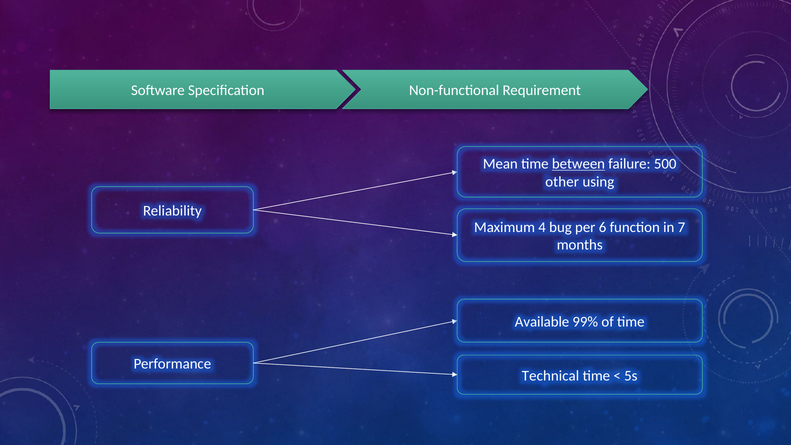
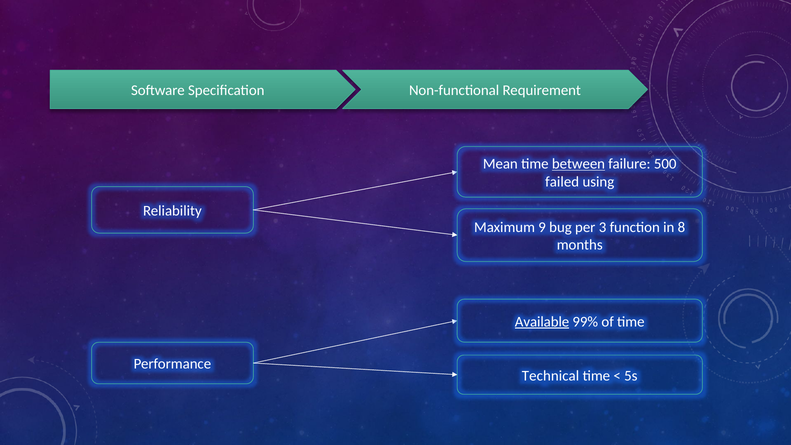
other: other -> failed (562, 182)
4: 4 -> 9 (542, 227)
6: 6 -> 3 (603, 227)
7: 7 -> 8 (681, 227)
Available underline: none -> present (542, 322)
